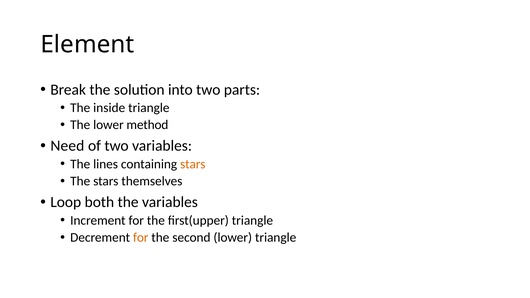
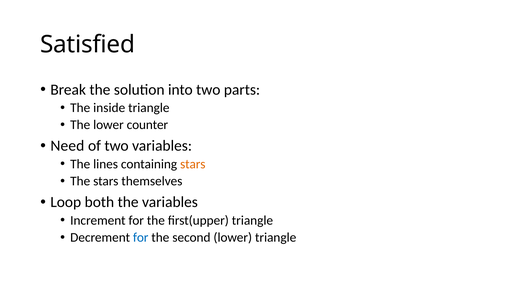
Element: Element -> Satisfied (88, 45)
method: method -> counter (147, 125)
for colour: orange -> blue (141, 238)
